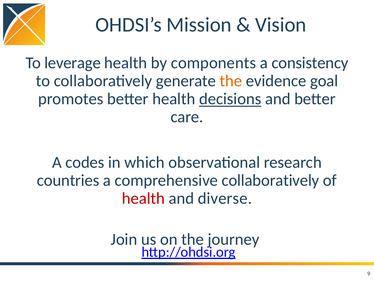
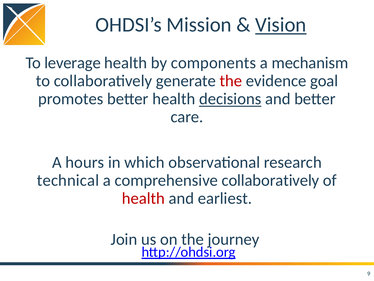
Vision underline: none -> present (281, 25)
consistency: consistency -> mechanism (310, 63)
the colour: orange -> red (231, 81)
codes: codes -> hours (85, 162)
countries: countries -> technical (68, 180)
diverse: diverse -> earliest (225, 198)
